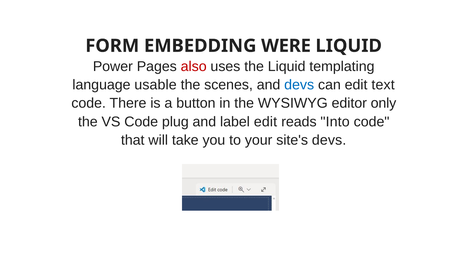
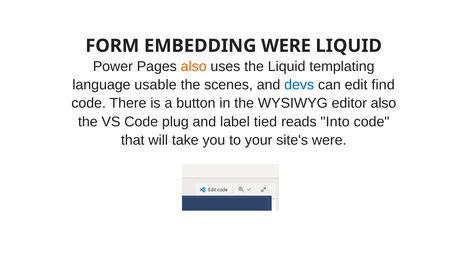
also colour: red -> orange (194, 67)
text: text -> find (383, 85)
editor only: only -> also (383, 103)
label edit: edit -> tied (265, 122)
site's devs: devs -> were (329, 140)
